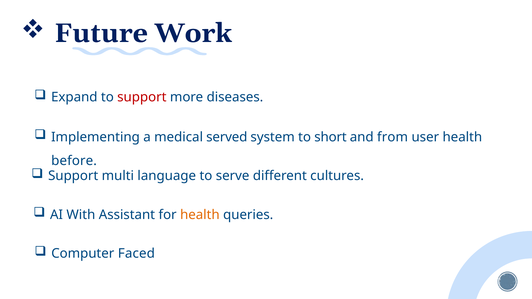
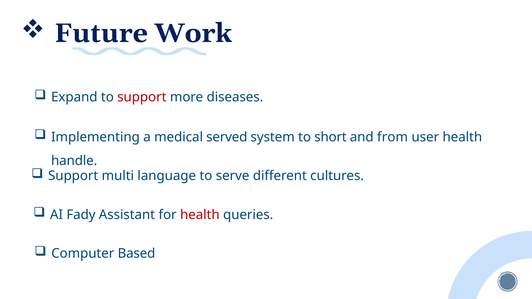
before: before -> handle (74, 161)
With: With -> Fady (81, 215)
health colour: orange -> red (200, 215)
Faced: Faced -> Based (137, 254)
